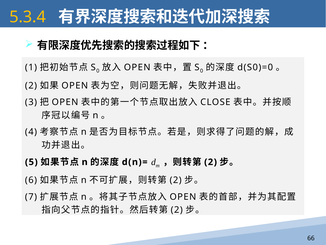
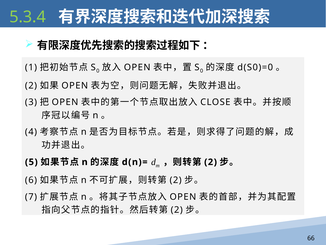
5.3.4 colour: yellow -> light green (28, 17)
